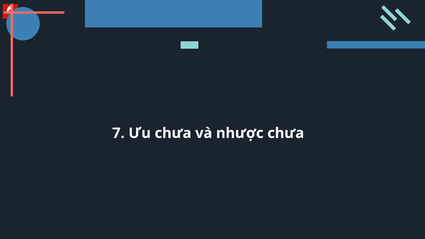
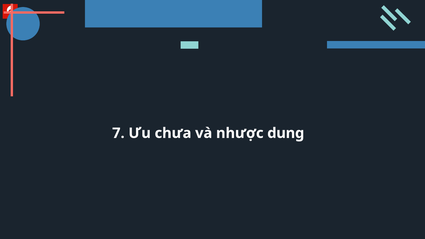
nhược chưa: chưa -> dụng (286, 133)
